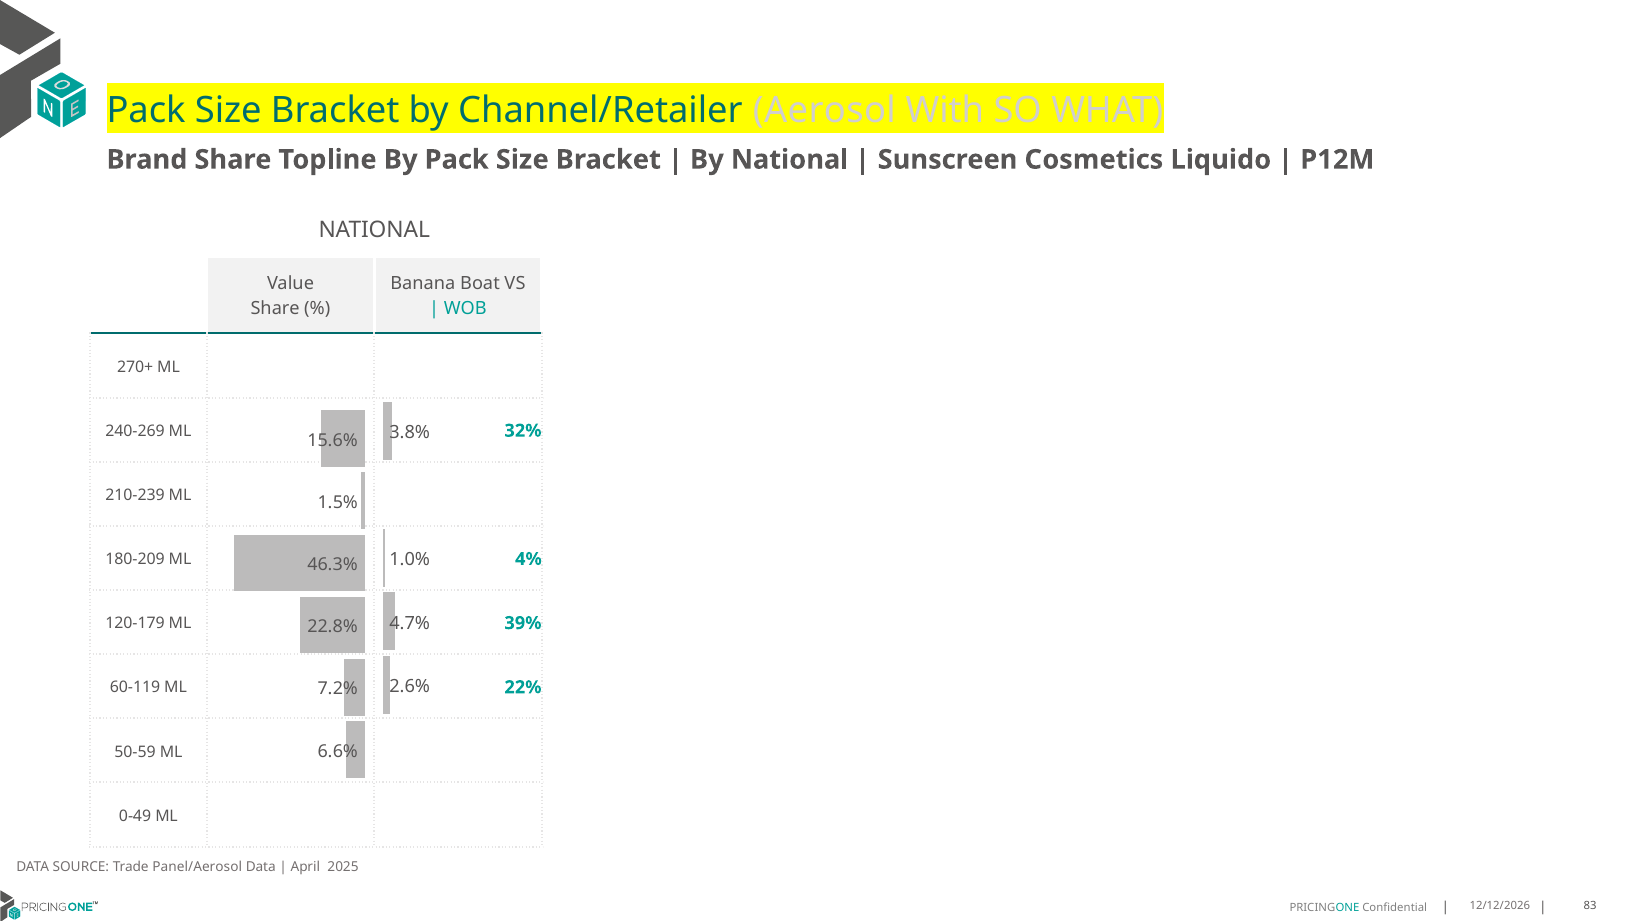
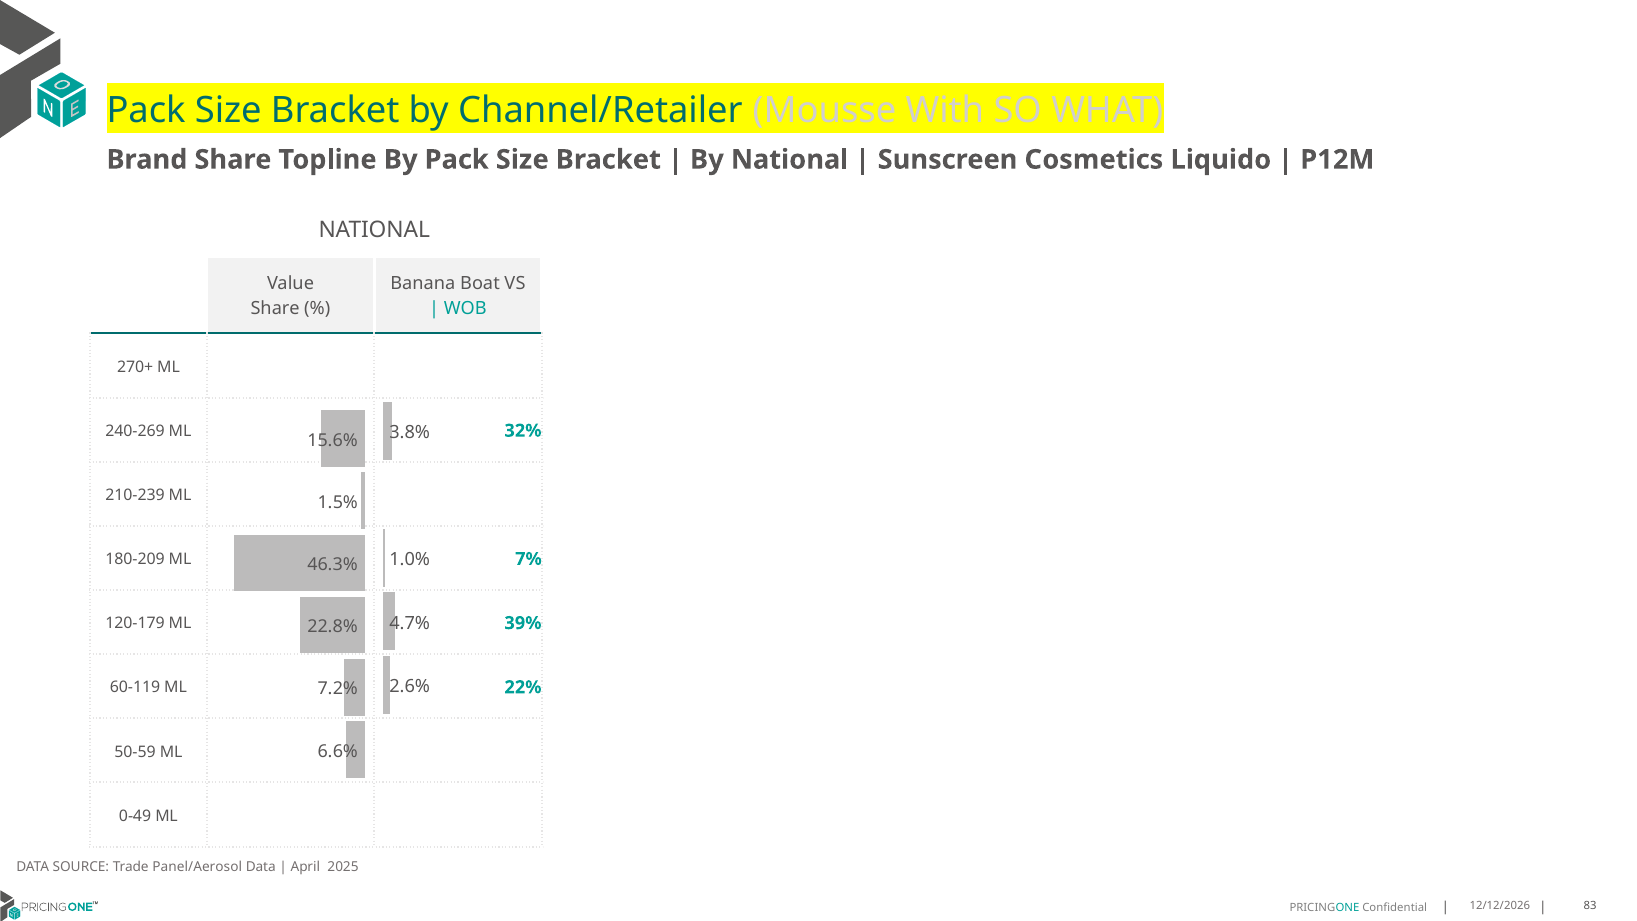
Aerosol: Aerosol -> Mousse (825, 110)
4%: 4% -> 7% (528, 559)
